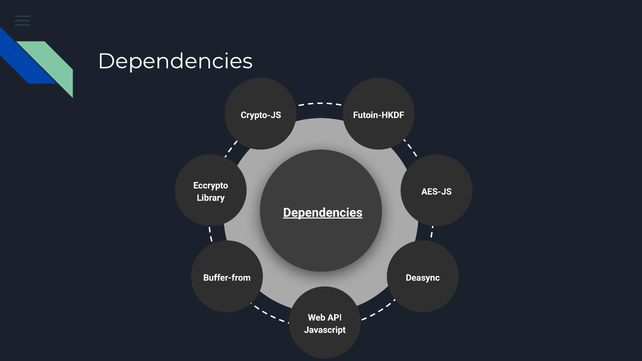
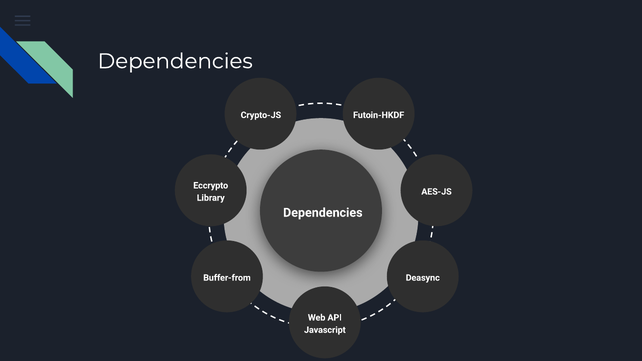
Dependencies underline: present -> none (323, 213)
